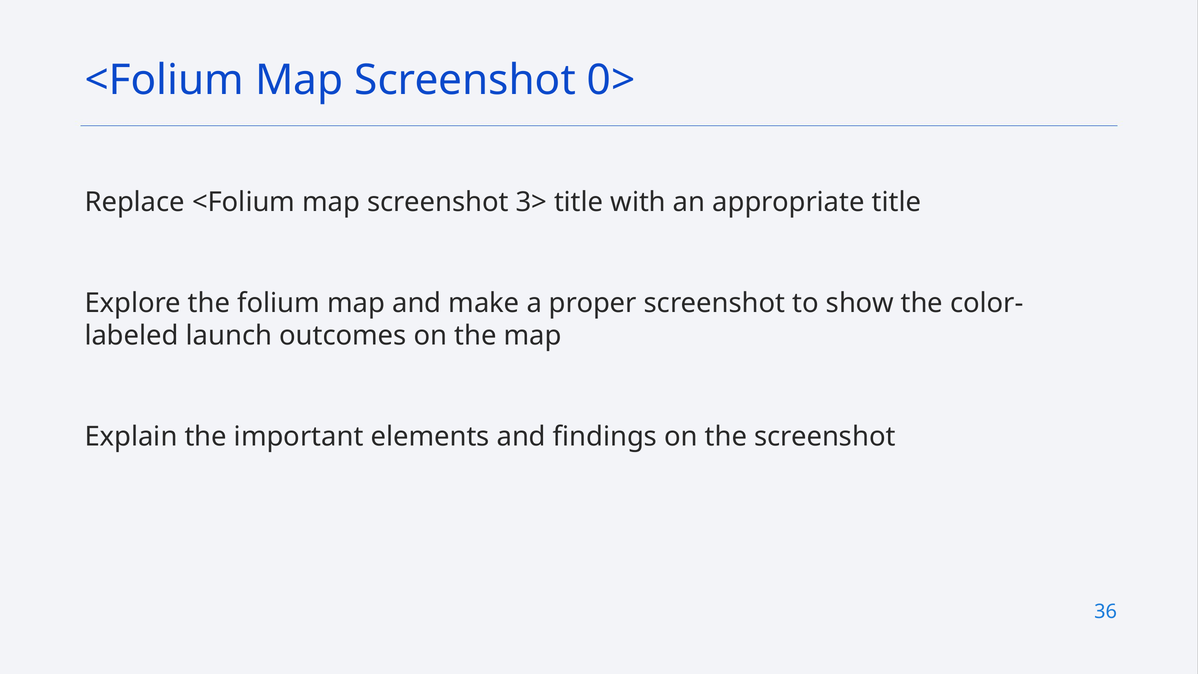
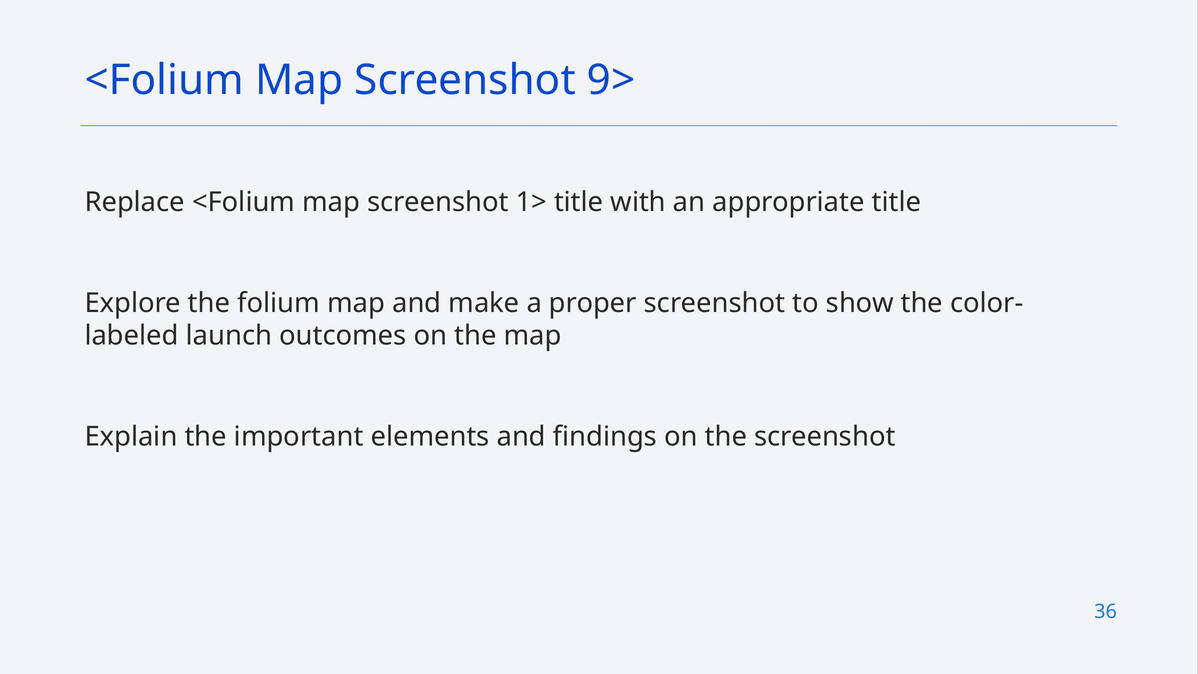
0>: 0> -> 9> (611, 80)
3>: 3> -> 1> (531, 202)
